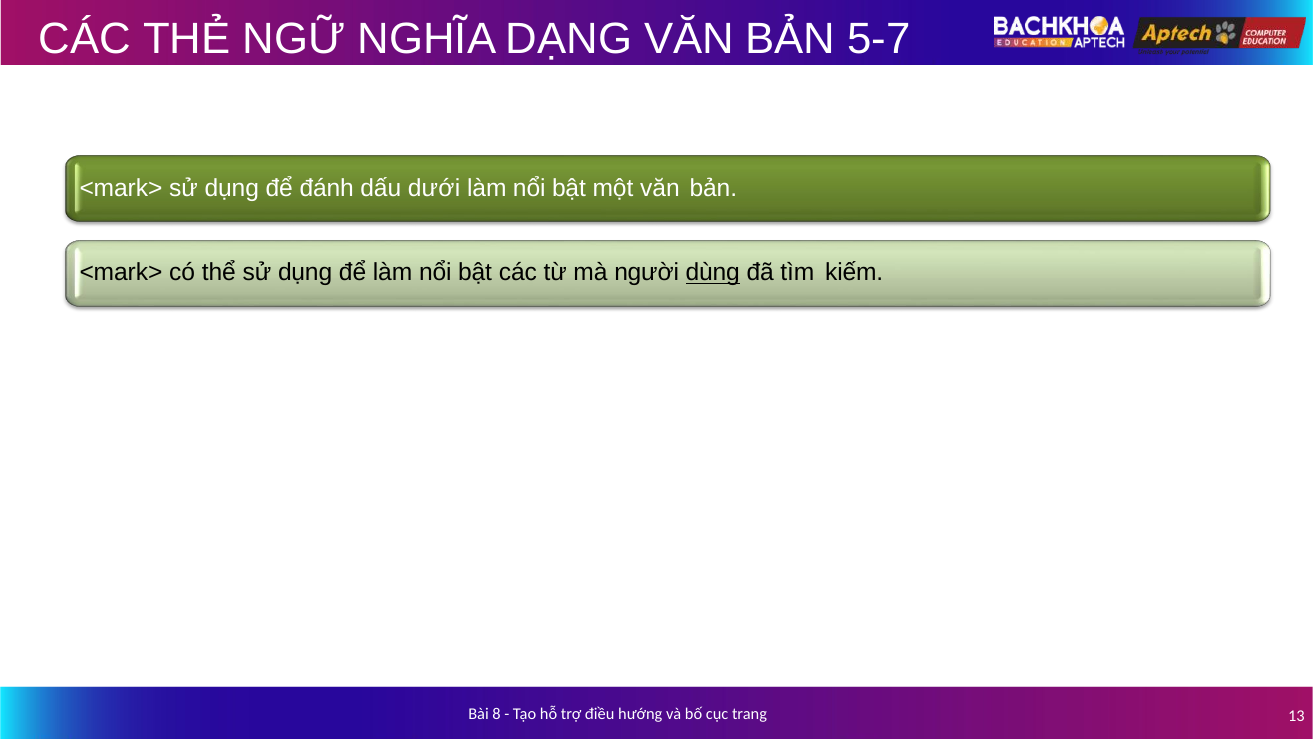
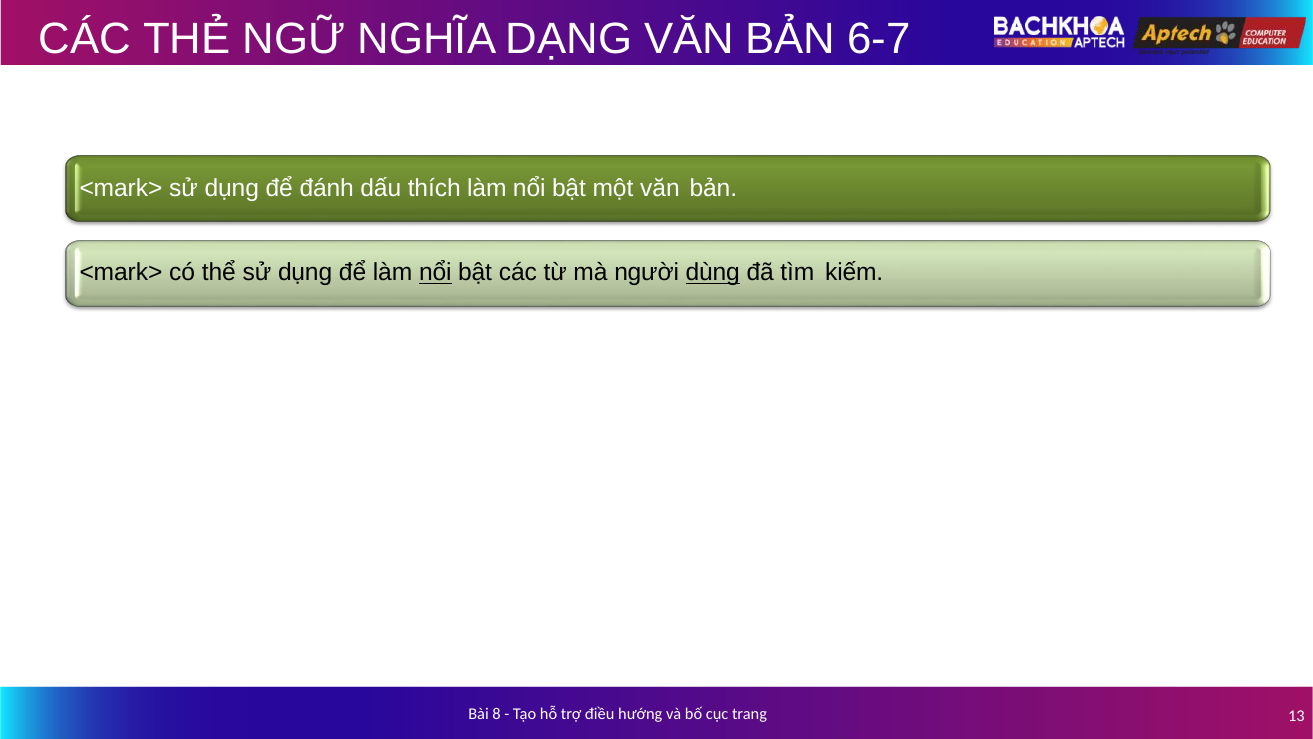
5-7: 5-7 -> 6-7 (879, 39)
dưới: dưới -> thích (434, 188)
nổi underline: none -> present (435, 273)
